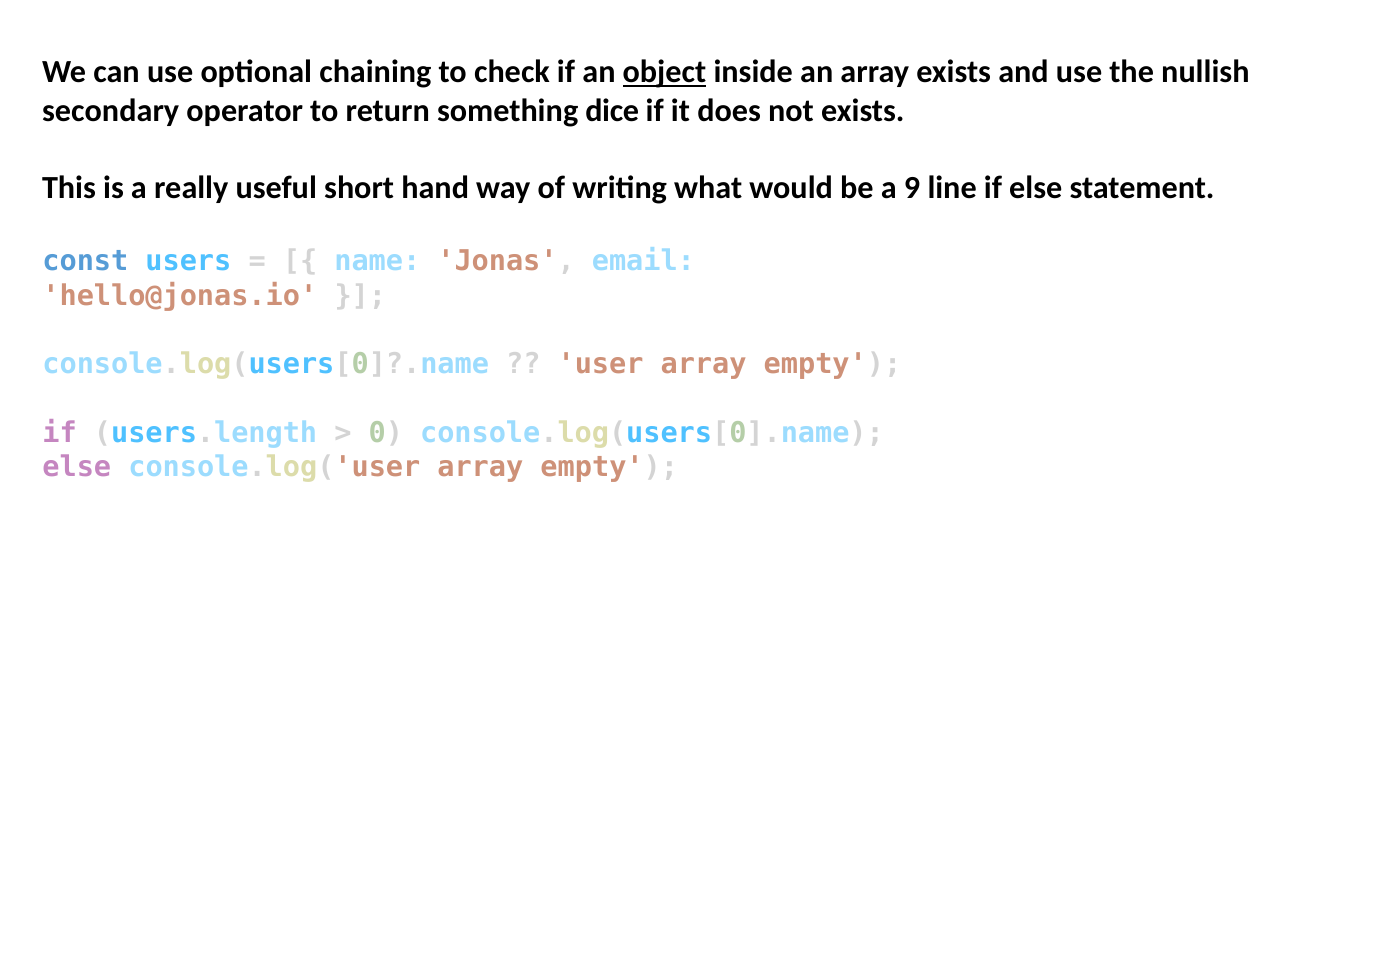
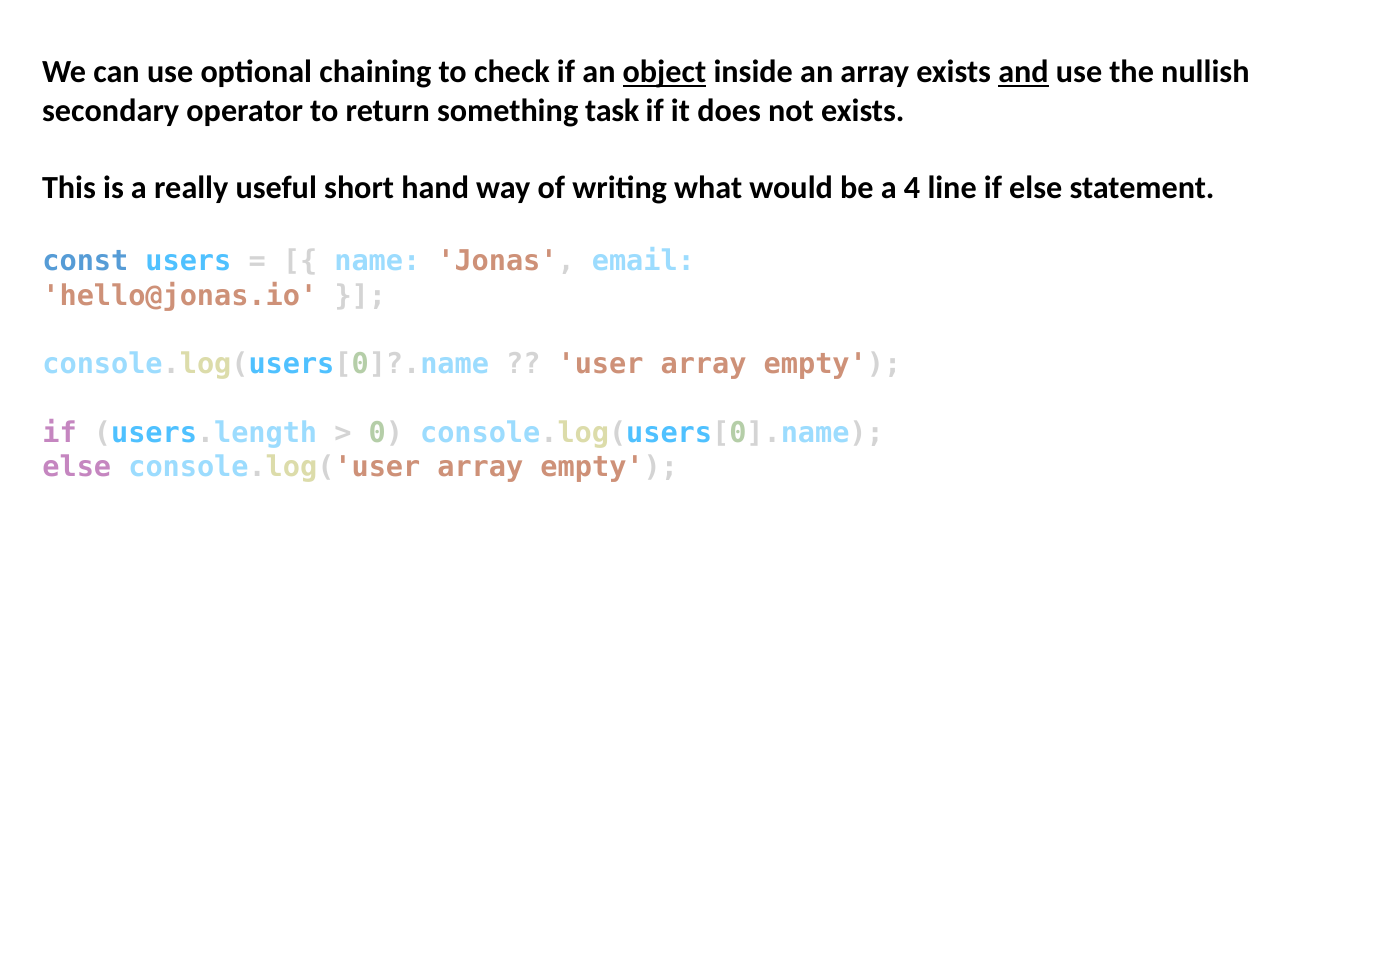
and underline: none -> present (1023, 72)
dice: dice -> task (612, 111)
9: 9 -> 4 (912, 188)
